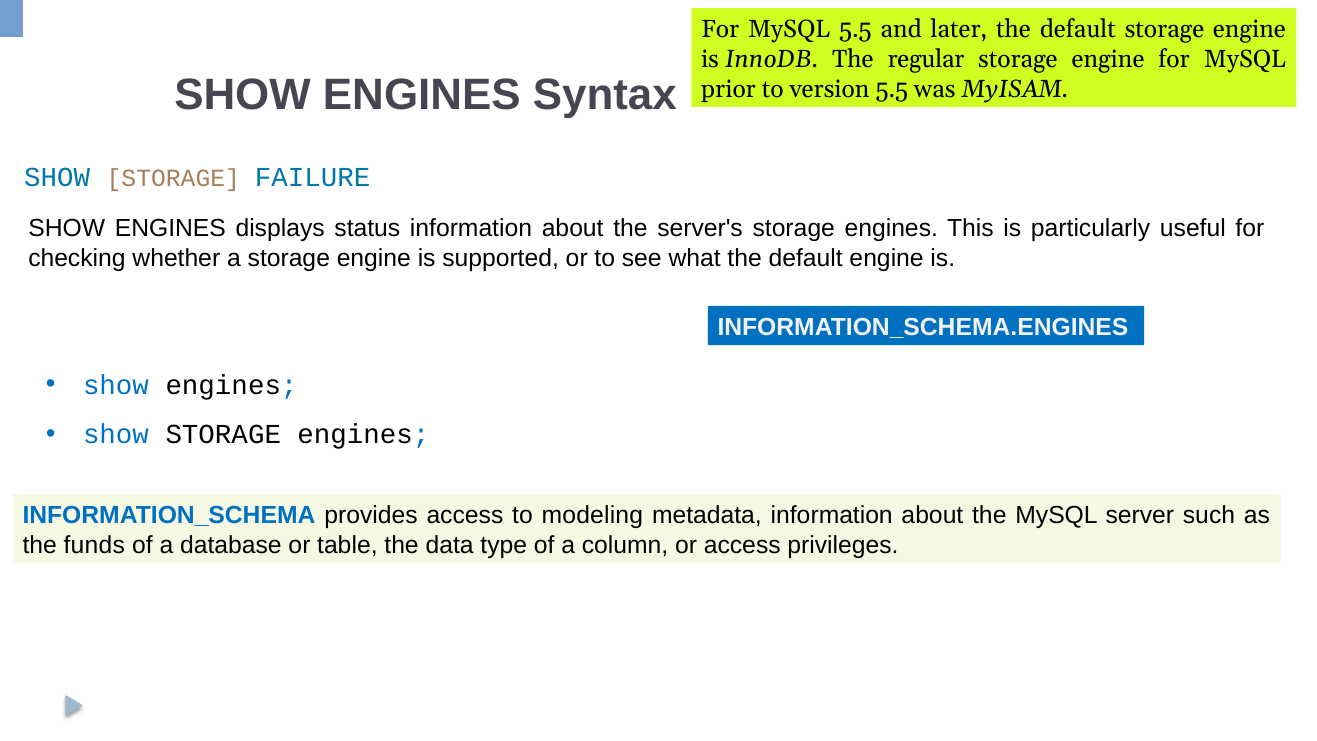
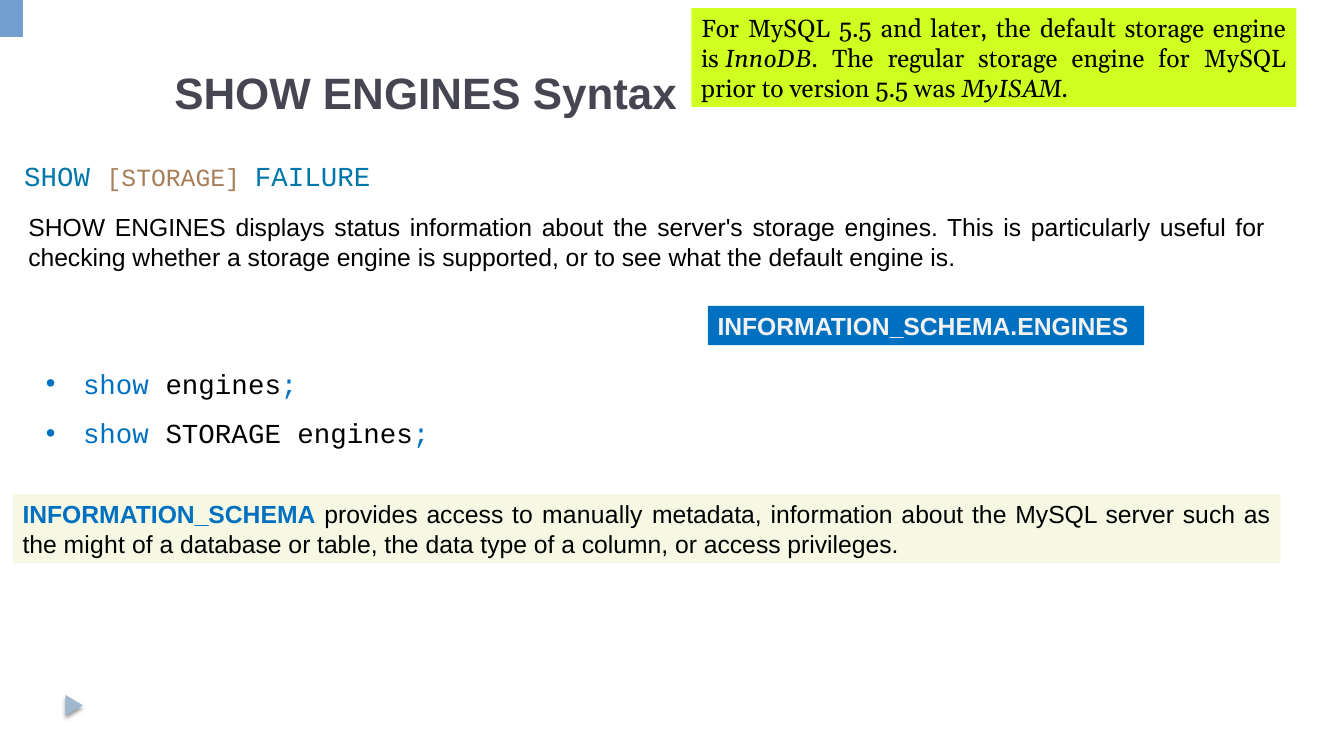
modeling: modeling -> manually (592, 515)
funds: funds -> might (94, 545)
